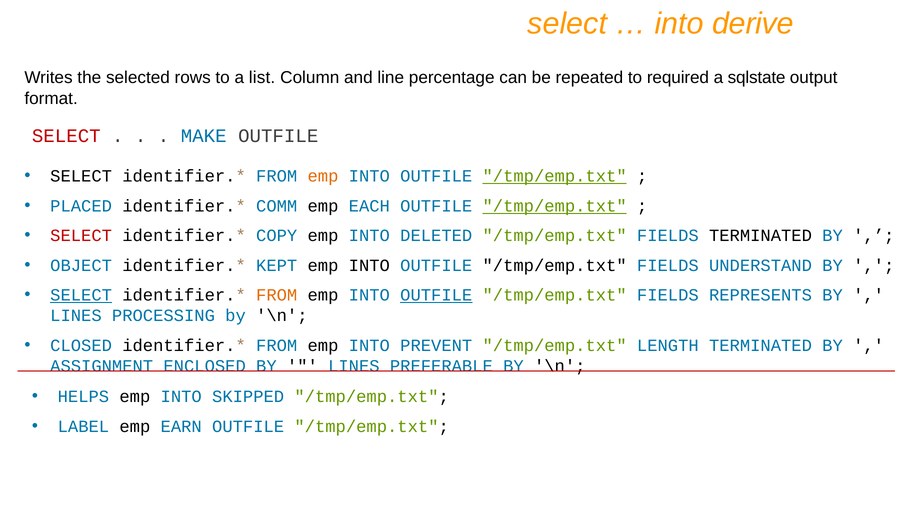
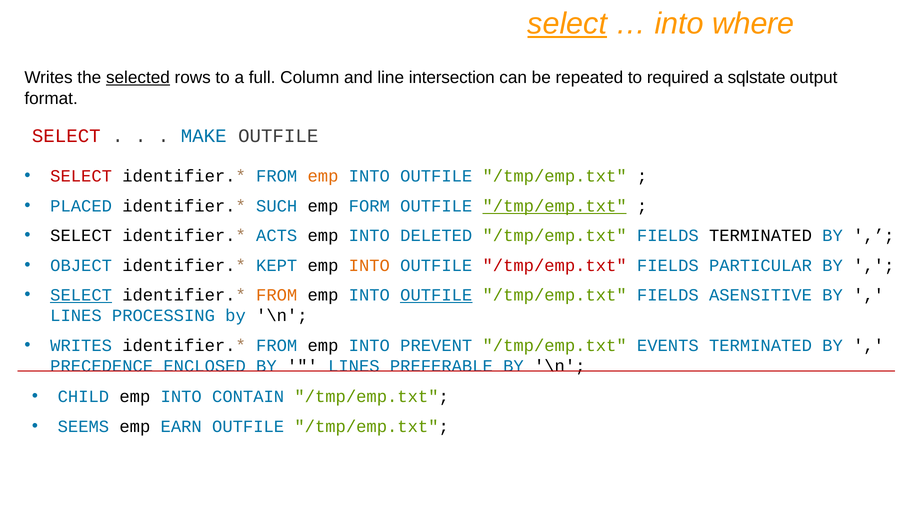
select underline: none -> present (567, 24)
derive: derive -> where (753, 24)
selected underline: none -> present (138, 78)
list: list -> full (262, 78)
percentage: percentage -> intersection (452, 78)
SELECT colour: black -> red (81, 176)
/tmp/emp.txt underline: present -> none (555, 176)
COMM: COMM -> SUCH (277, 206)
EACH: EACH -> FORM (369, 206)
SELECT colour: red -> black (81, 236)
COPY: COPY -> ACTS (277, 236)
INTO colour: black -> orange (369, 265)
/tmp/emp.txt colour: black -> red (555, 265)
UNDERSTAND: UNDERSTAND -> PARTICULAR (760, 265)
REPRESENTS: REPRESENTS -> ASENSITIVE (760, 295)
CLOSED: CLOSED -> WRITES (81, 345)
LENGTH: LENGTH -> EVENTS (668, 345)
ASSIGNMENT: ASSIGNMENT -> PRECEDENCE (102, 366)
HELPS: HELPS -> CHILD (83, 396)
SKIPPED: SKIPPED -> CONTAIN (248, 396)
LABEL: LABEL -> SEEMS (83, 426)
